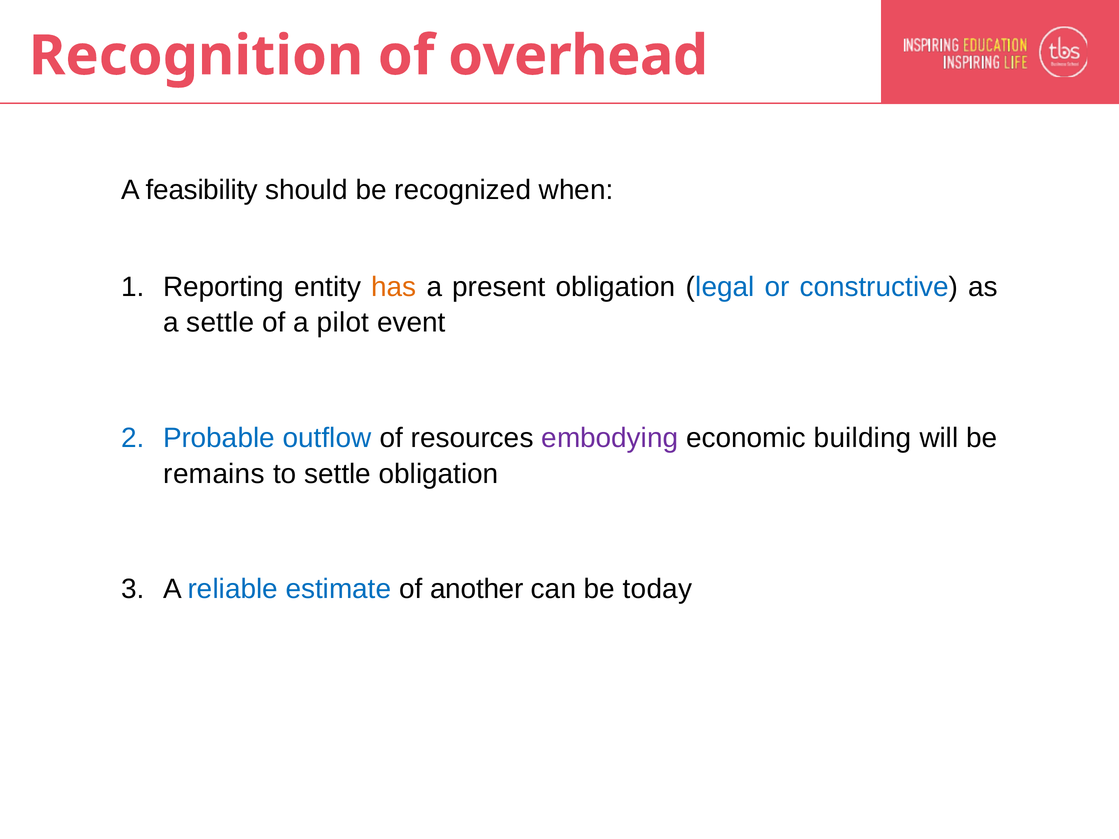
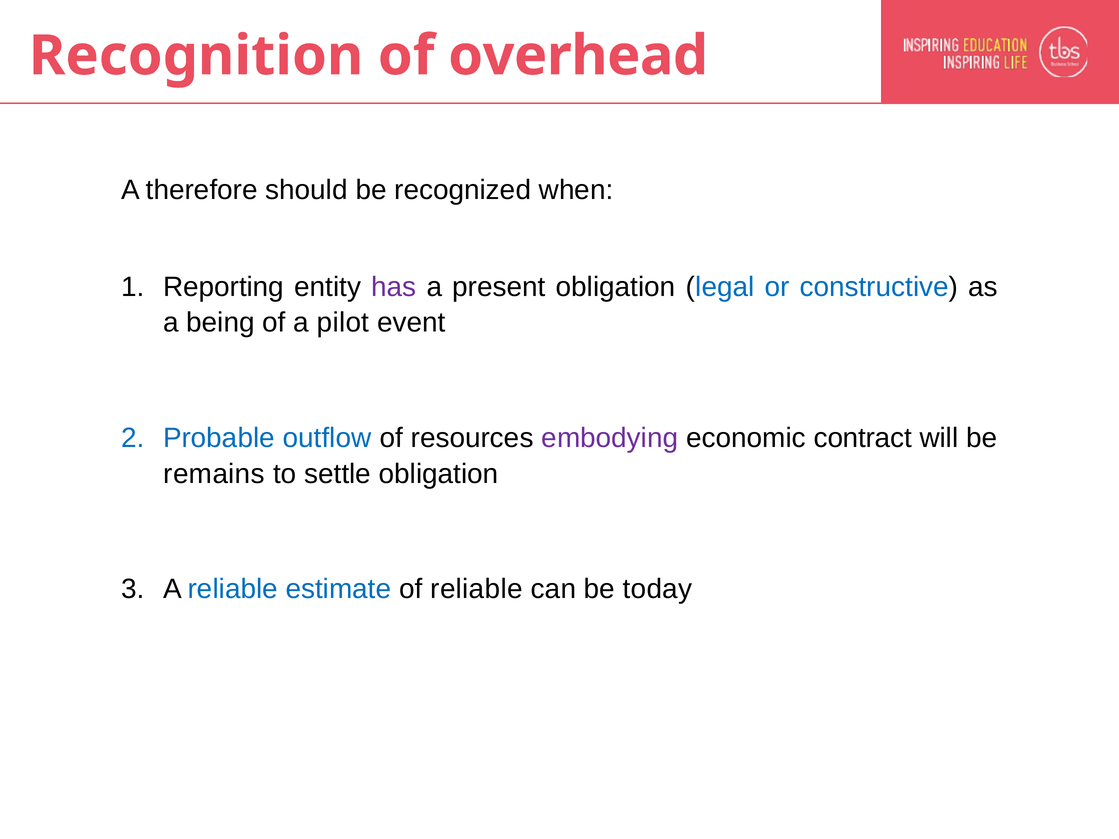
feasibility: feasibility -> therefore (202, 190)
has colour: orange -> purple (394, 287)
a settle: settle -> being (220, 323)
building: building -> contract (863, 438)
of another: another -> reliable (477, 589)
